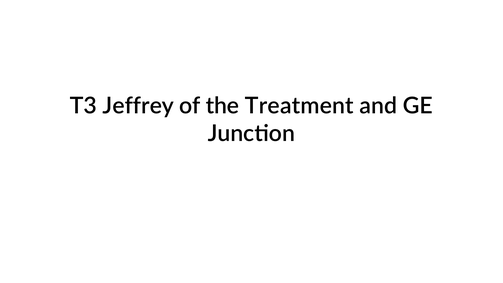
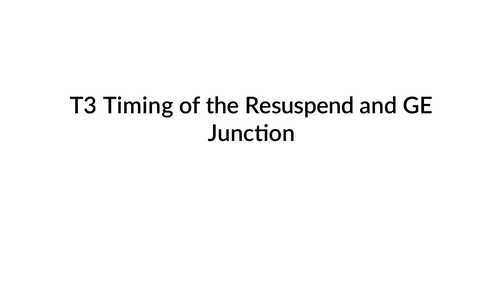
Jeffrey: Jeffrey -> Timing (138, 106)
Treatment: Treatment -> Resuspend (300, 106)
